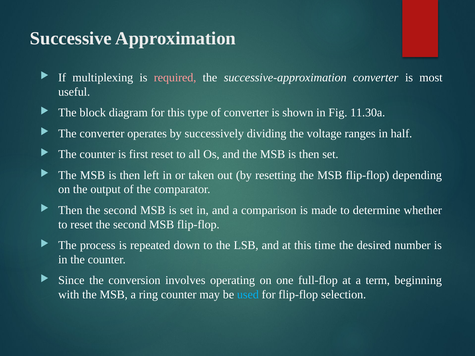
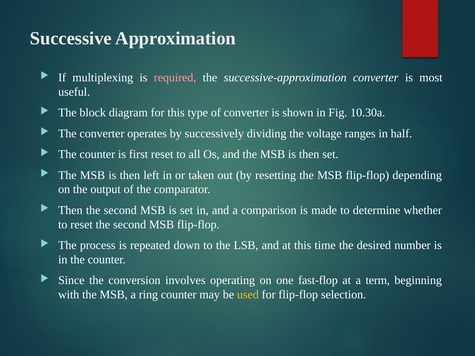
11.30a: 11.30a -> 10.30a (368, 113)
full-flop: full-flop -> fast-flop (318, 281)
used colour: light blue -> yellow (248, 295)
